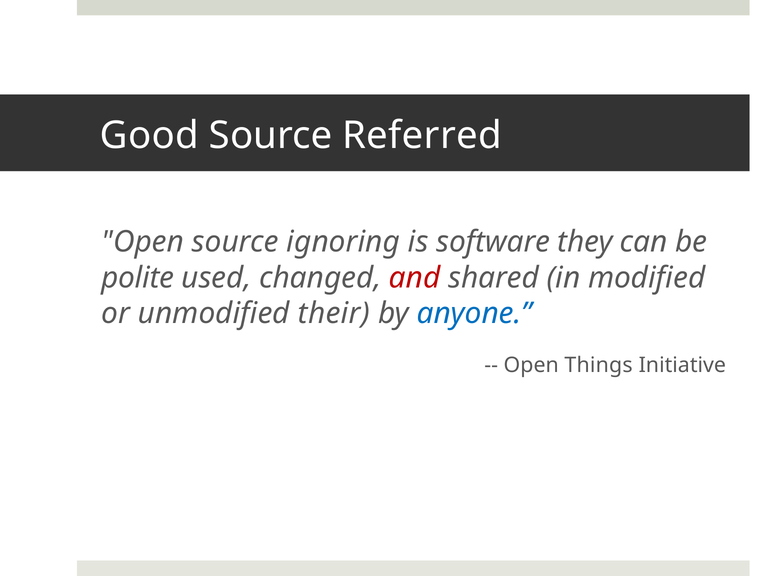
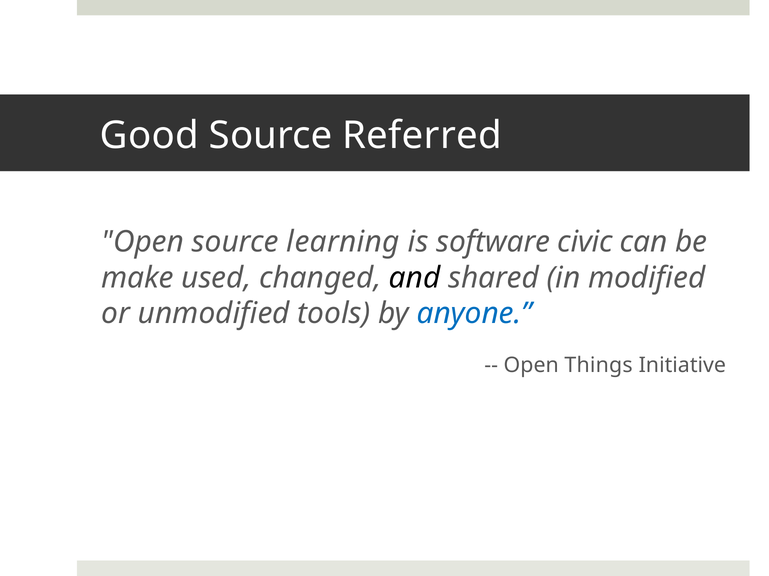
ignoring: ignoring -> learning (343, 242)
they: they -> civic (585, 242)
polite: polite -> make (138, 278)
and colour: red -> black (415, 278)
their: their -> tools (334, 314)
